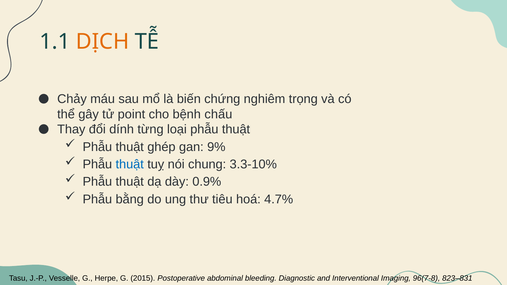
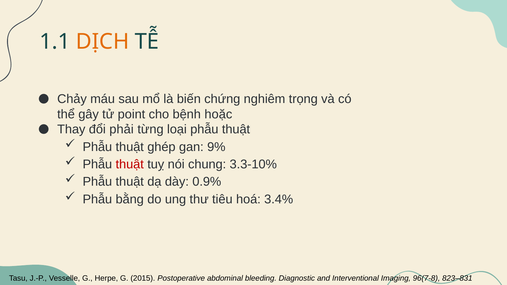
chấu: chấu -> hoặc (218, 114)
dính: dính -> phải (122, 129)
thuật colour: blue -> red (130, 164)
4.7%: 4.7% -> 3.4% (279, 199)
